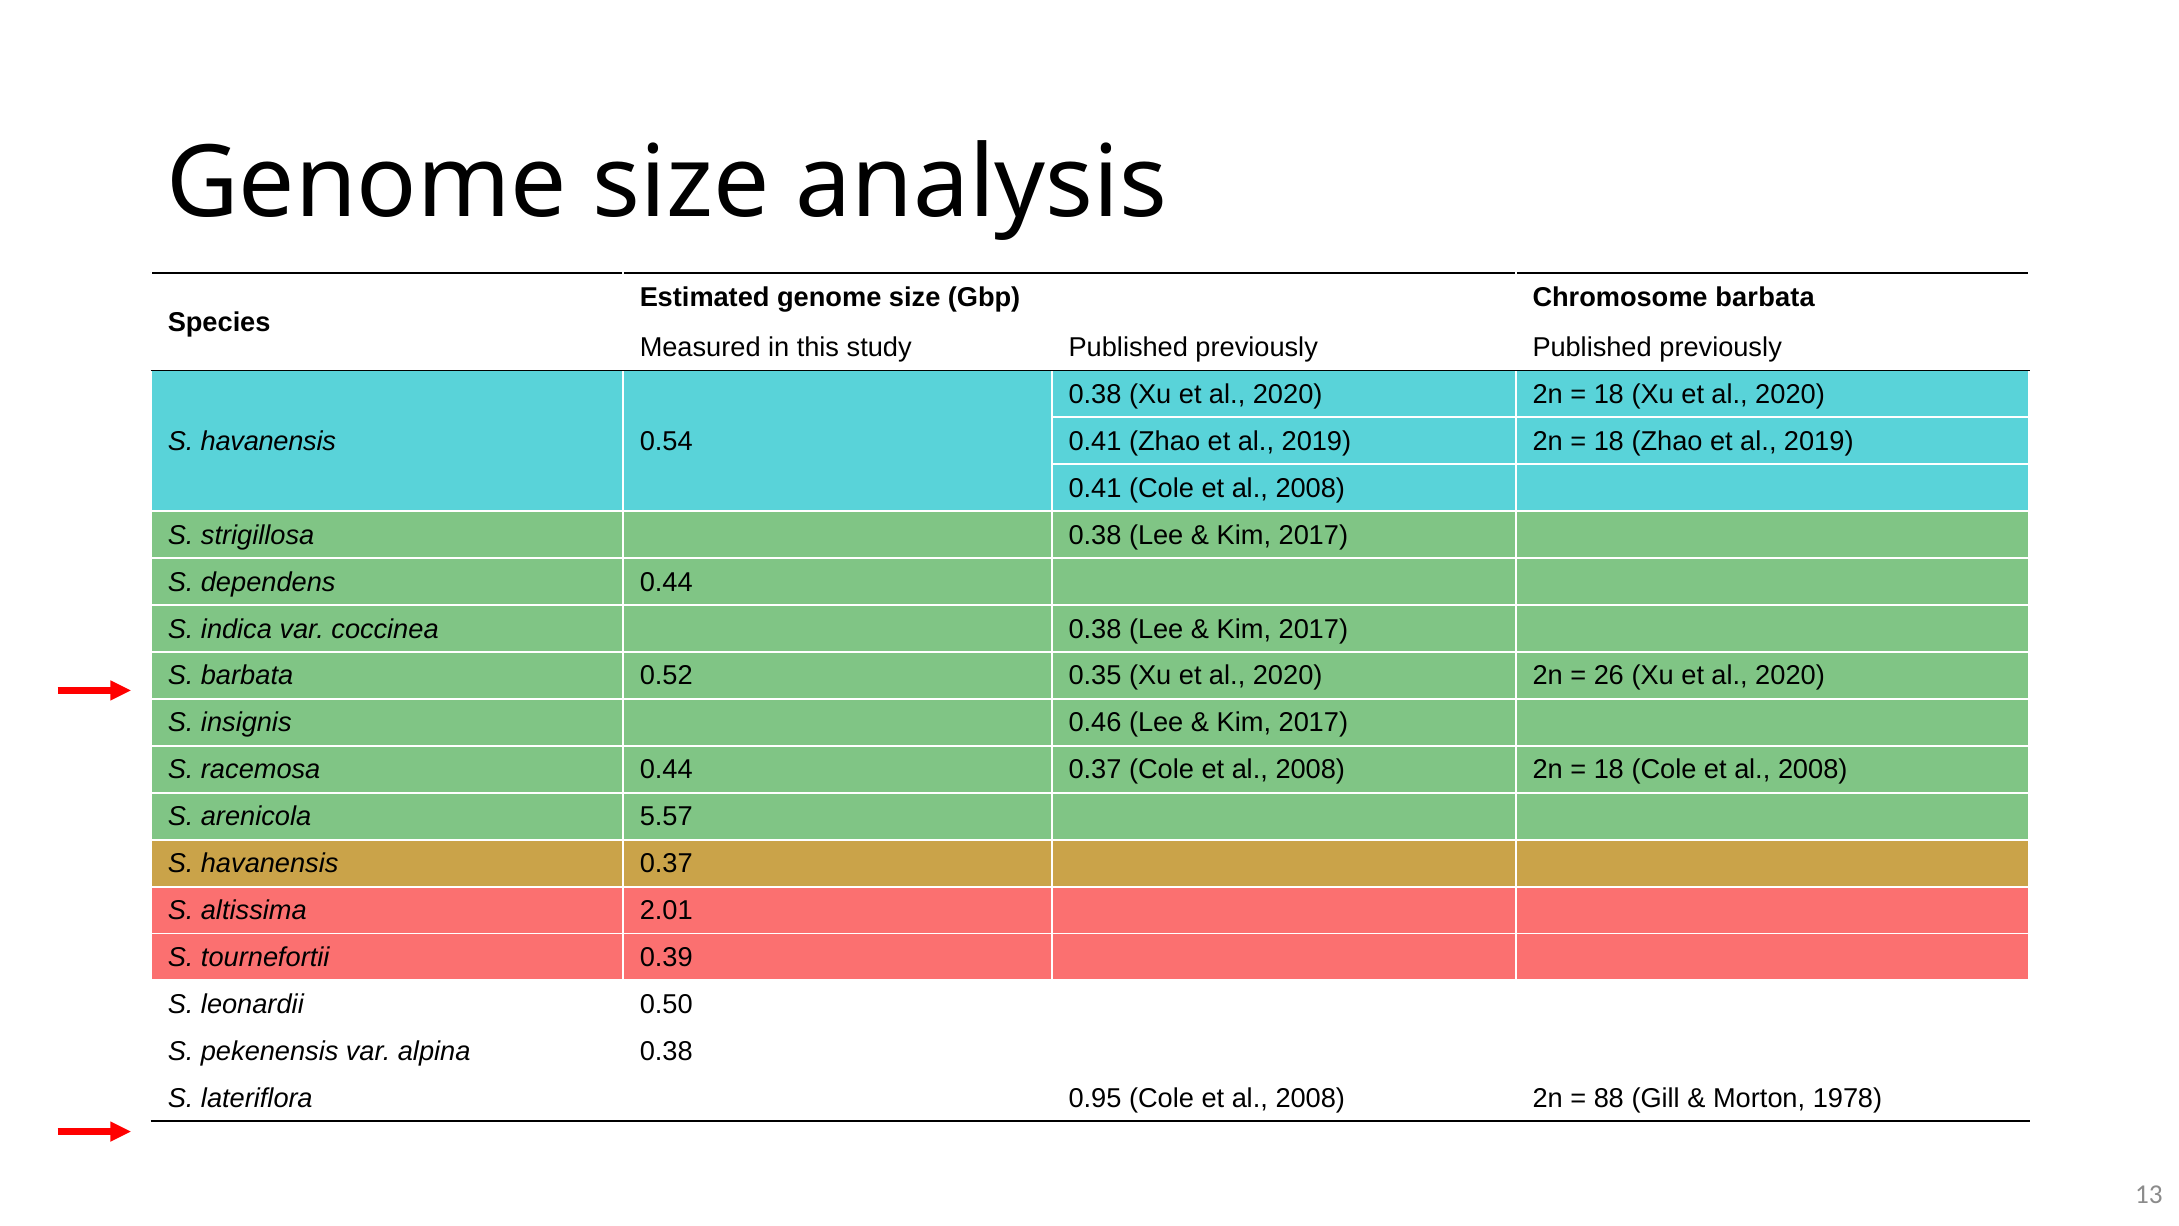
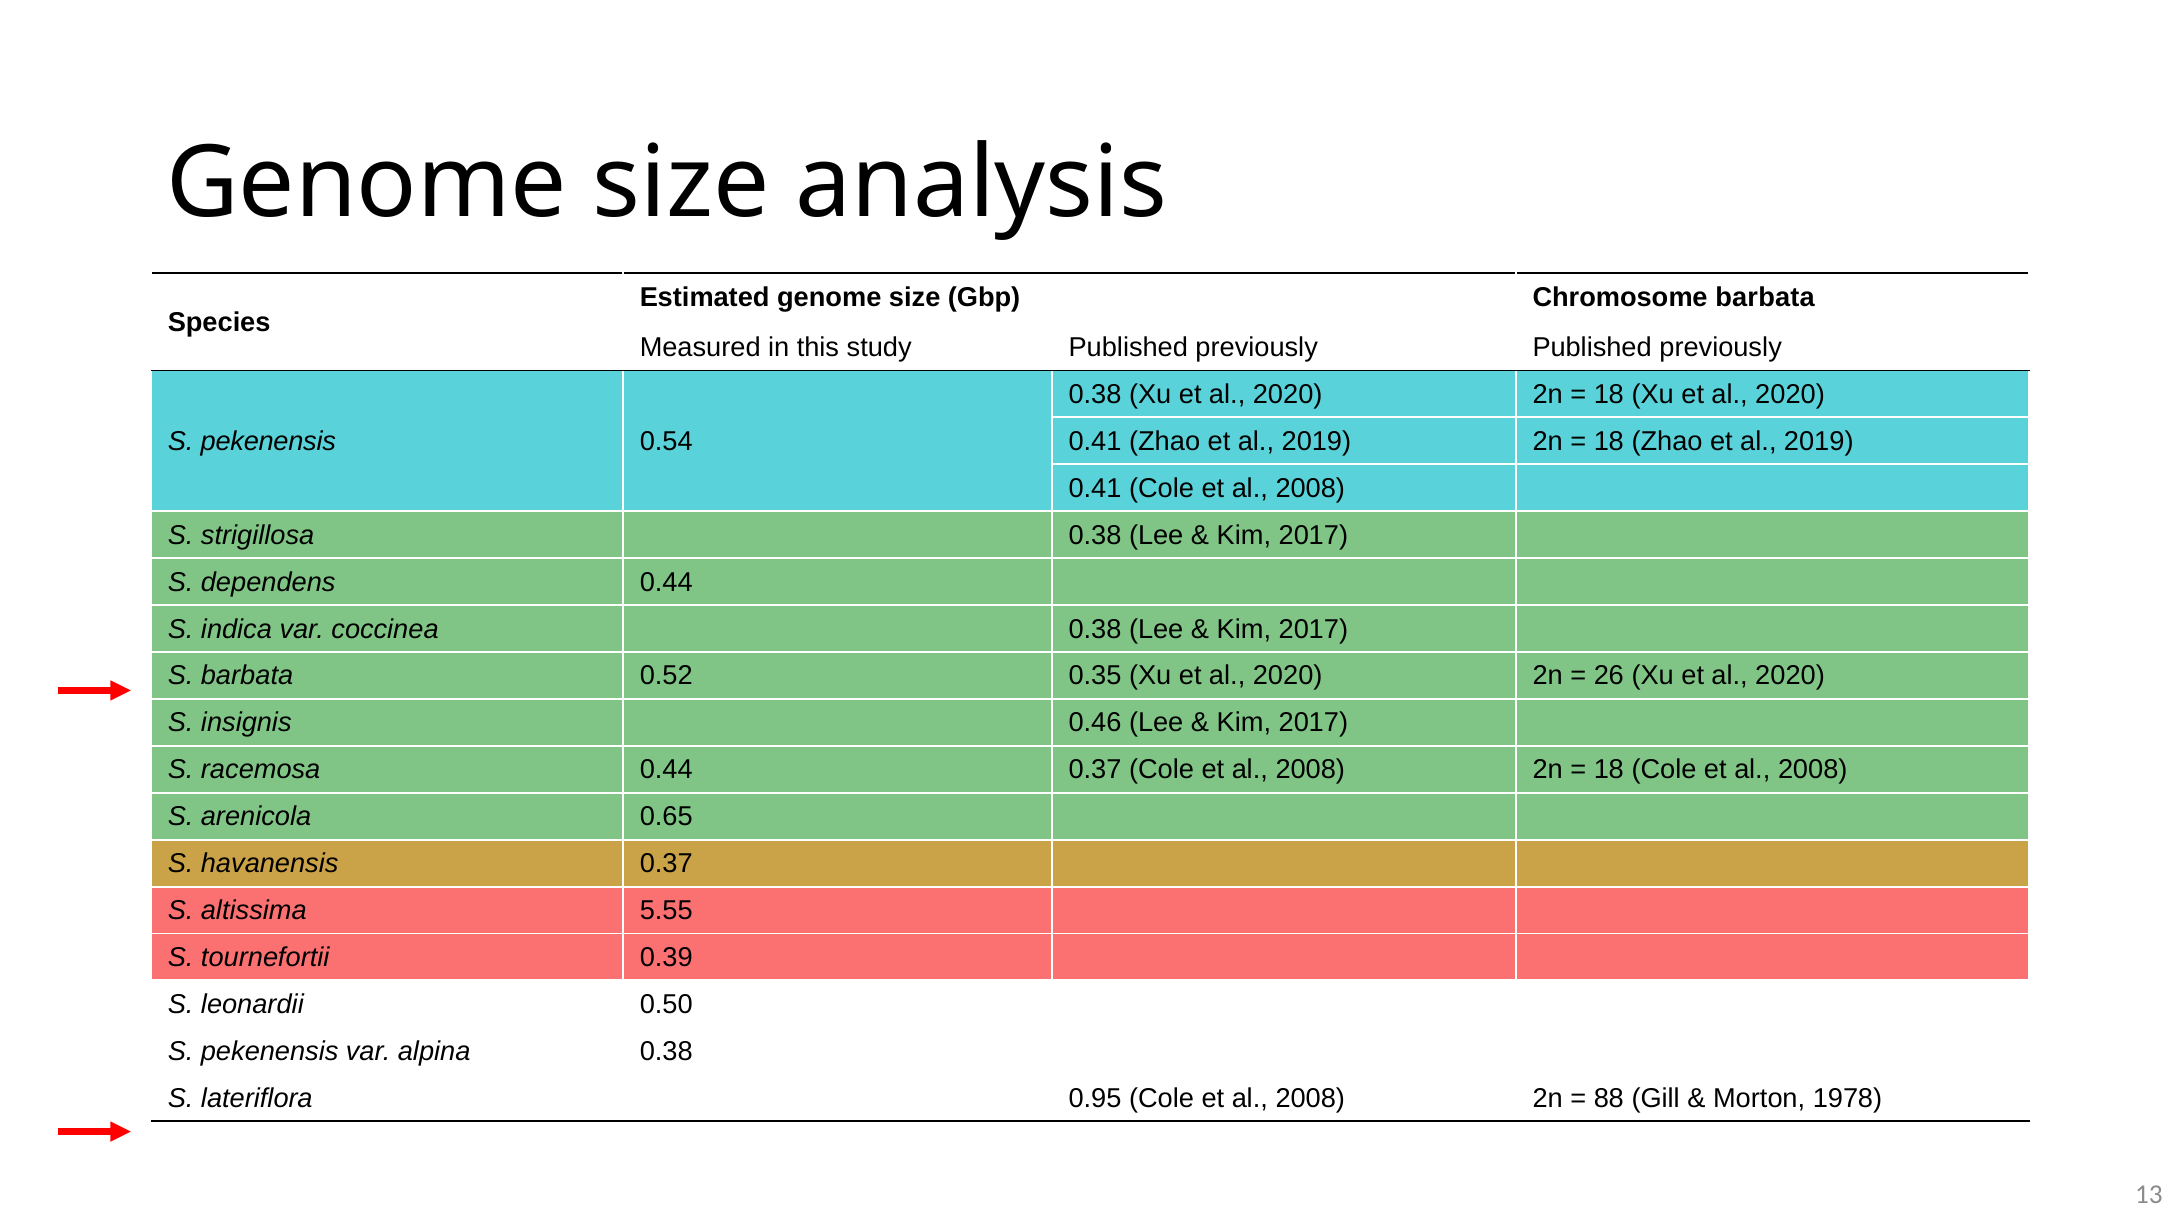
havanensis: havanensis -> pekenensis (268, 441)
5.57: 5.57 -> 0.65 (666, 816)
2.01: 2.01 -> 5.55 (666, 910)
